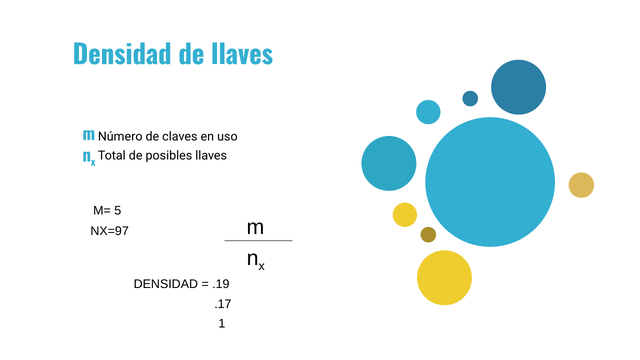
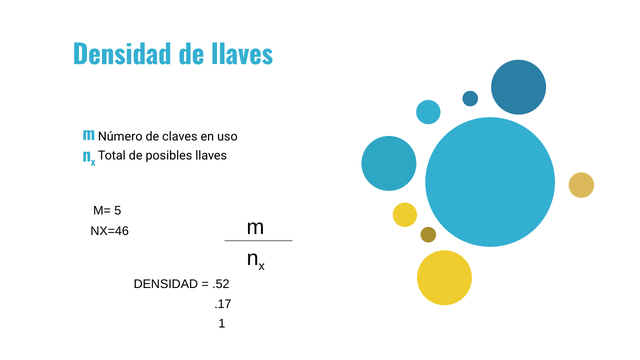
NX=97: NX=97 -> NX=46 (110, 231)
.19: .19 -> .52 (221, 284)
